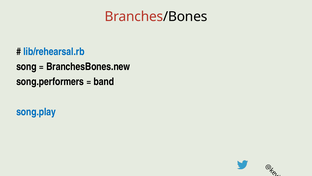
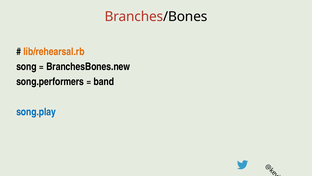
lib/rehearsal.rb colour: blue -> orange (54, 52)
